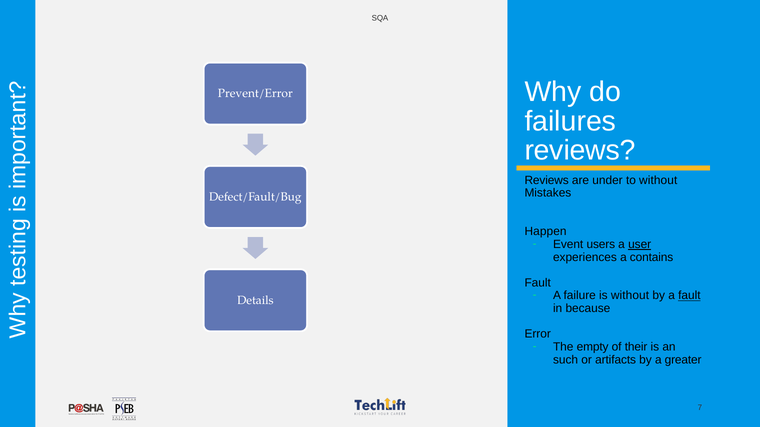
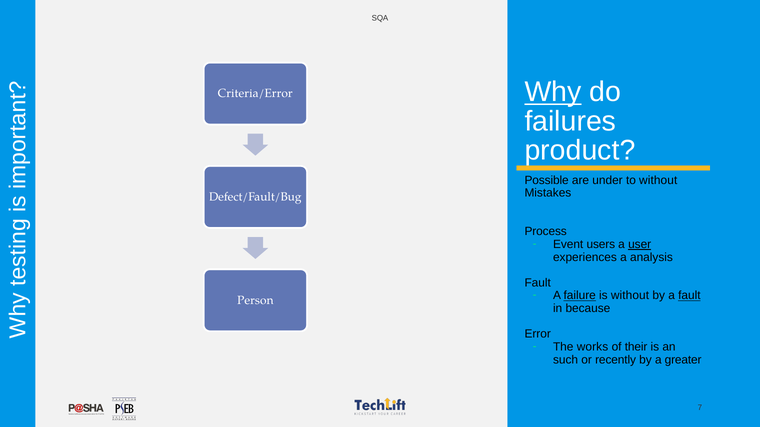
Why underline: none -> present (553, 92)
Prevent/Error: Prevent/Error -> Criteria/Error (255, 94)
reviews: reviews -> product (580, 150)
Reviews: Reviews -> Possible (547, 180)
Happen: Happen -> Process (546, 232)
contains: contains -> analysis (651, 257)
failure underline: none -> present (580, 296)
Details: Details -> Person (255, 301)
empty: empty -> works (592, 347)
artifacts: artifacts -> recently (616, 360)
